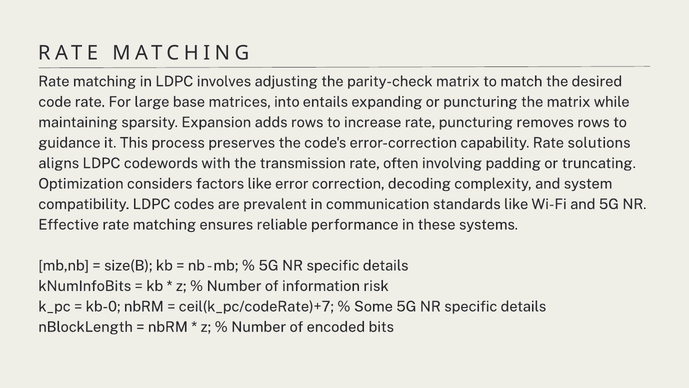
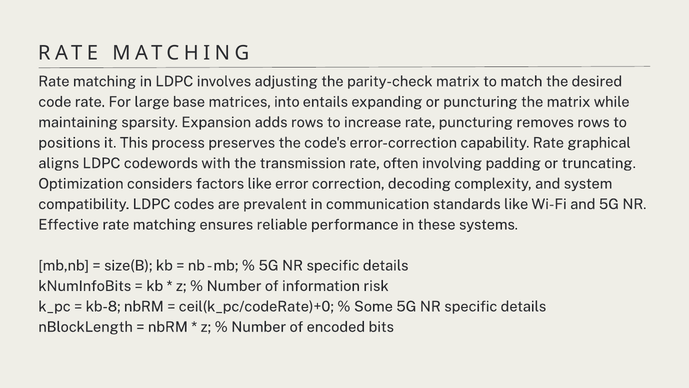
guidance: guidance -> positions (69, 143)
solutions: solutions -> graphical (599, 143)
kb-0: kb-0 -> kb-8 (103, 306)
ceil(k_pc/codeRate)+7: ceil(k_pc/codeRate)+7 -> ceil(k_pc/codeRate)+0 (256, 306)
